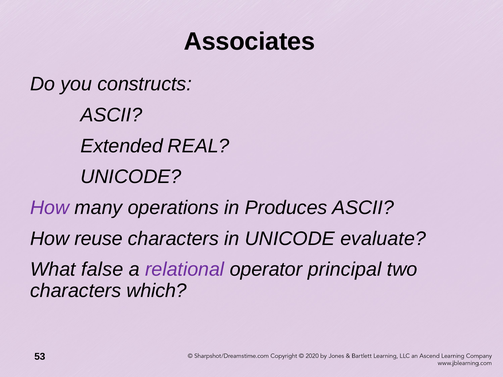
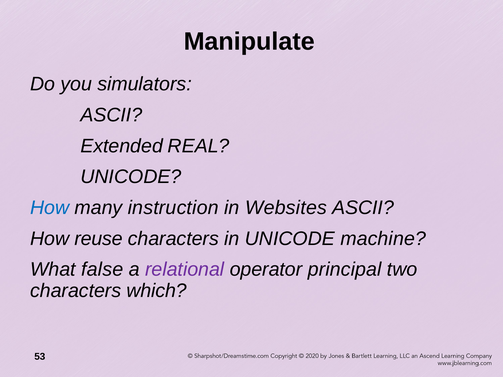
Associates: Associates -> Manipulate (249, 42)
constructs: constructs -> simulators (145, 84)
How colour: purple -> blue (50, 208)
operations: operations -> instruction (173, 208)
Produces: Produces -> Websites (286, 208)
evaluate: evaluate -> machine (383, 239)
